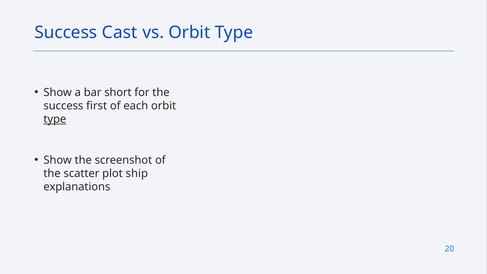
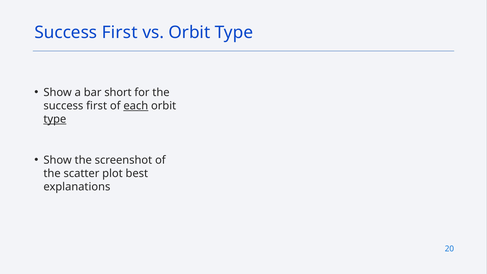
Cast: Cast -> First (120, 33)
each underline: none -> present (136, 106)
ship: ship -> best (137, 174)
